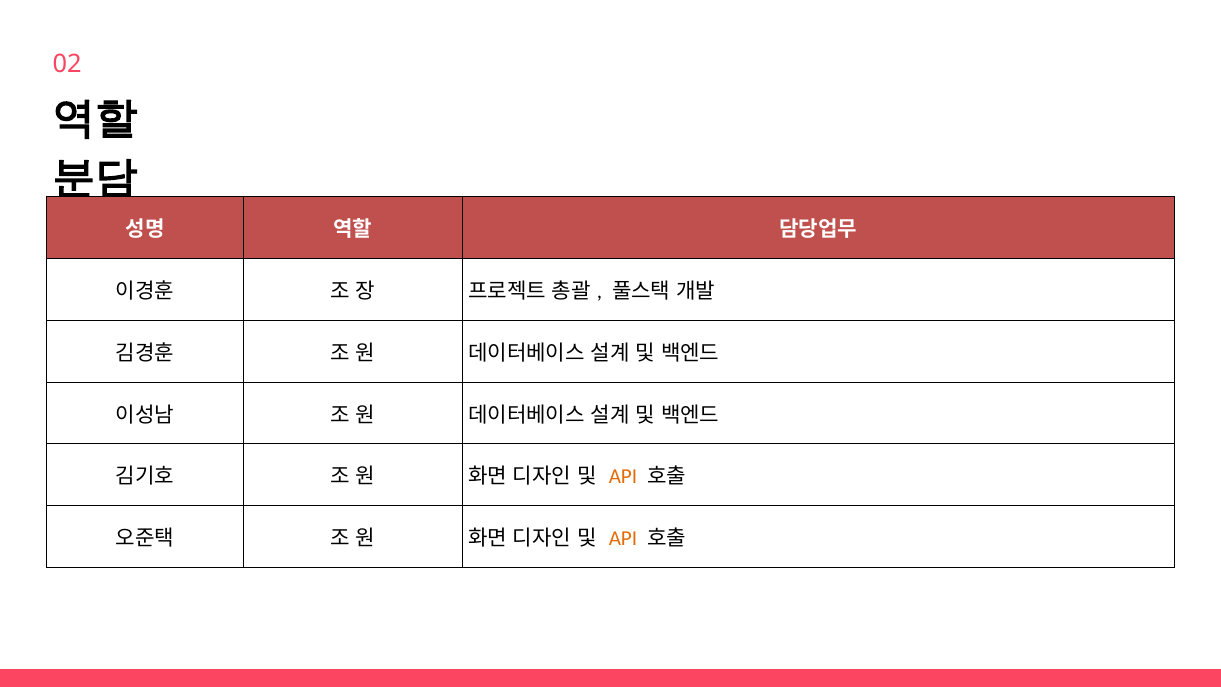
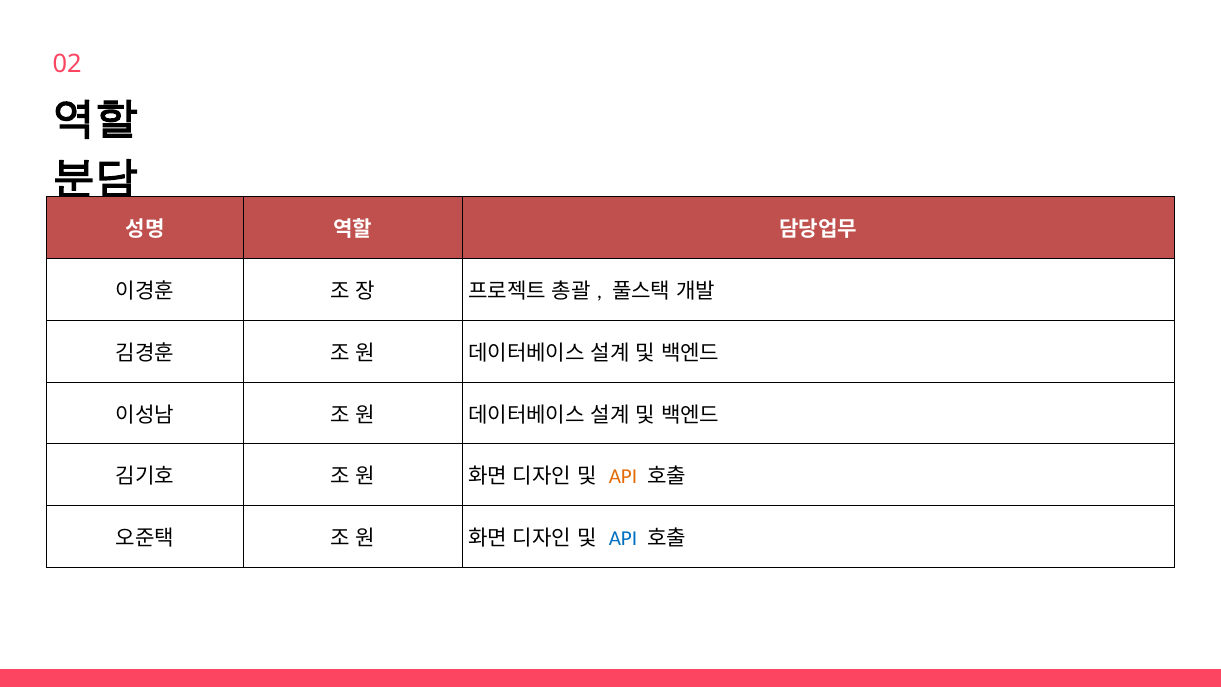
API colour: orange -> blue (623, 538)
